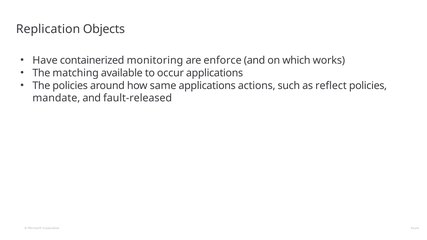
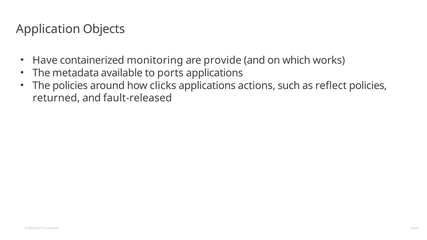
Replication: Replication -> Application (48, 29)
enforce: enforce -> provide (223, 60)
matching: matching -> metadata (76, 73)
occur: occur -> ports (170, 73)
same: same -> clicks (163, 86)
mandate: mandate -> returned (56, 98)
